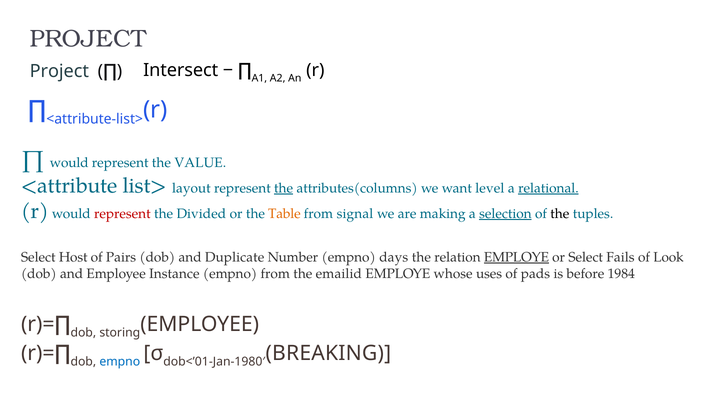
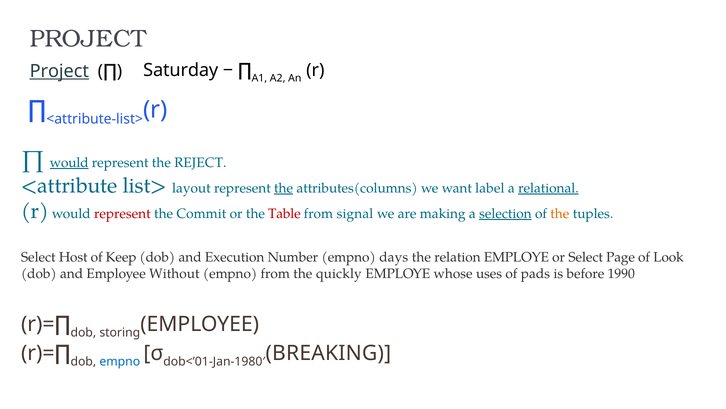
Intersect: Intersect -> Saturday (181, 70)
Project underline: none -> present (59, 71)
would underline: none -> present (69, 163)
VALUE: VALUE -> REJECT (200, 163)
level: level -> label (490, 188)
Divided: Divided -> Commit (201, 213)
Table colour: orange -> red (284, 213)
the colour: black -> orange (560, 213)
Pairs: Pairs -> Keep (121, 257)
Duplicate: Duplicate -> Execution (235, 257)
EMPLOYE underline: present -> none (516, 257)
Fails: Fails -> Page (621, 257)
Instance: Instance -> Without (174, 273)
emailid: emailid -> quickly (339, 273)
1984: 1984 -> 1990 (621, 273)
